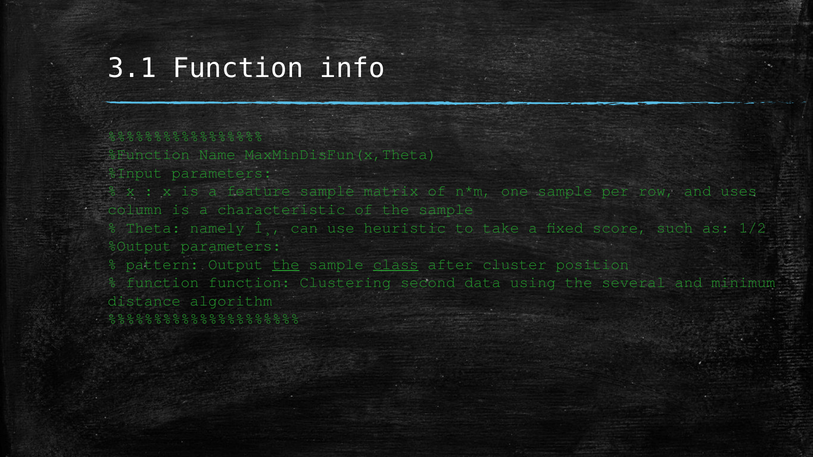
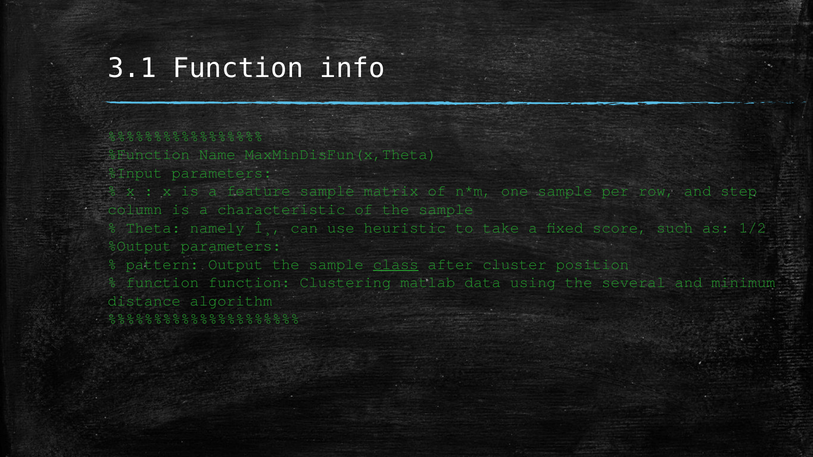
uses: uses -> step (739, 191)
the underline: present -> none (286, 264)
second: second -> matlab (428, 283)
